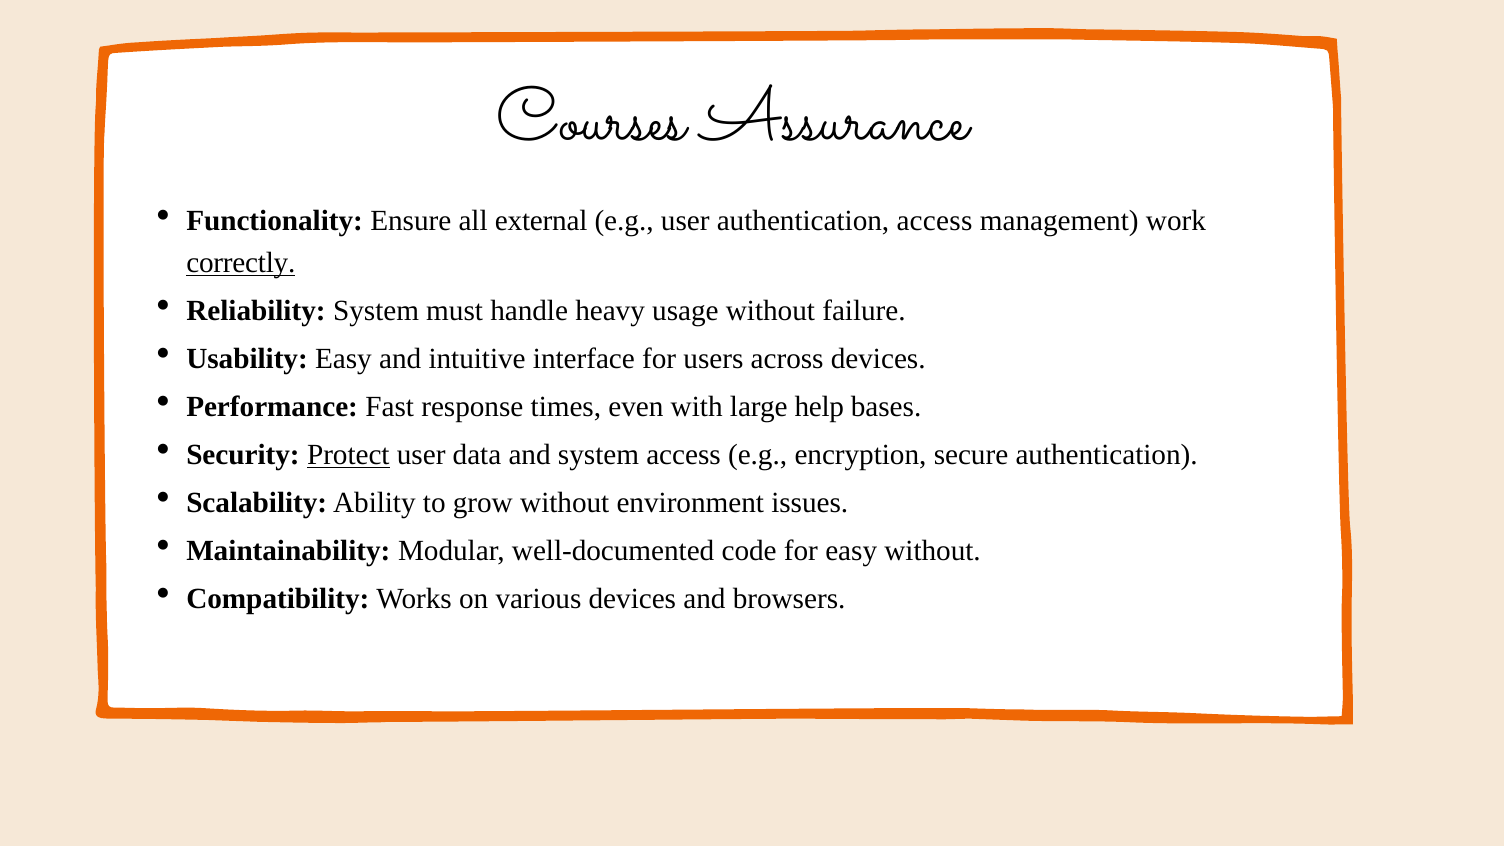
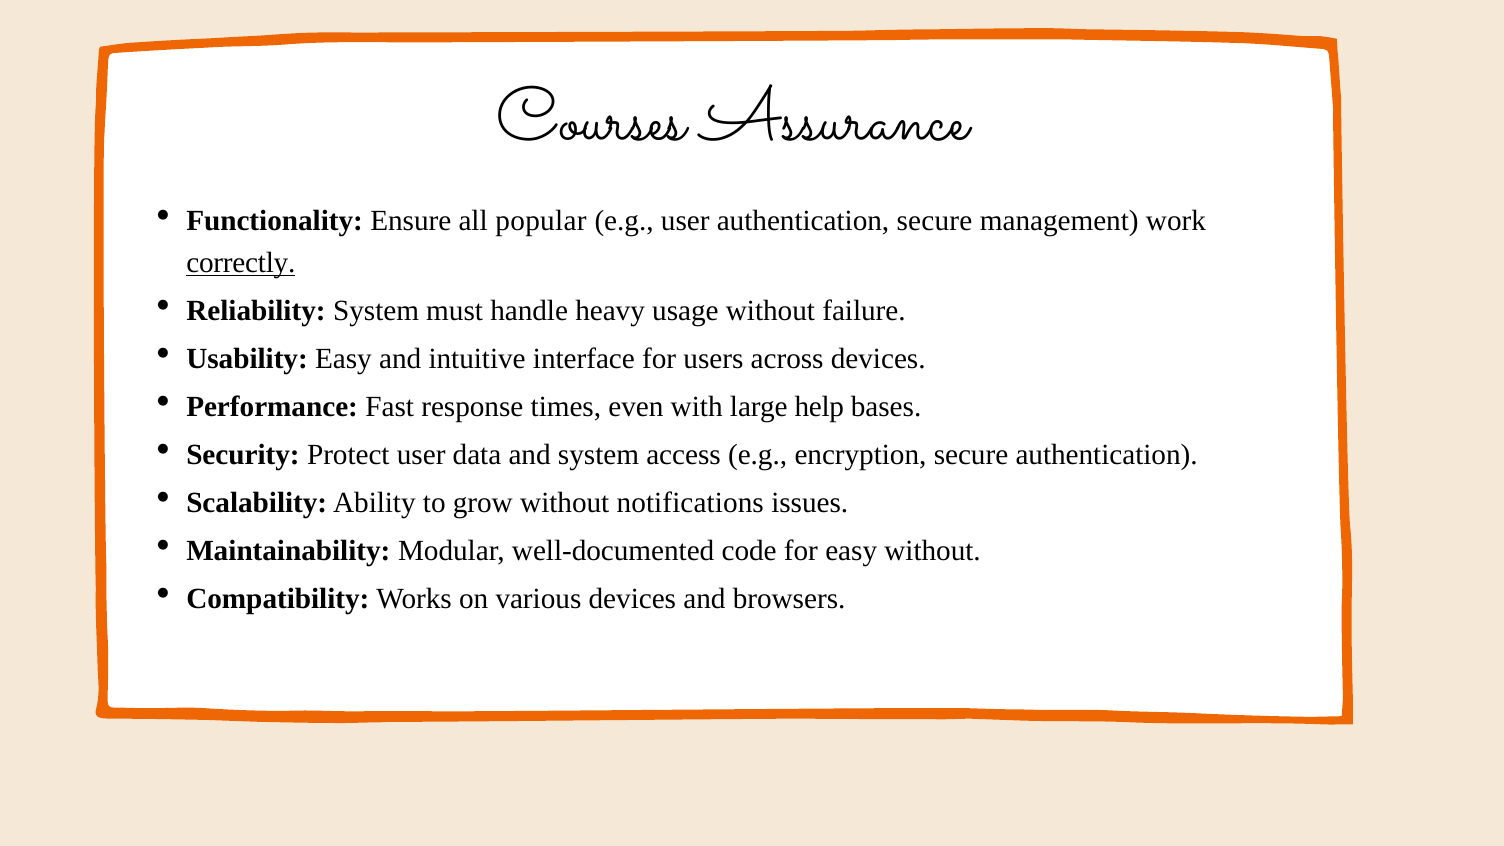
external: external -> popular (541, 221)
authentication access: access -> secure (934, 221)
Protect underline: present -> none (348, 455)
environment: environment -> notifications (690, 503)
